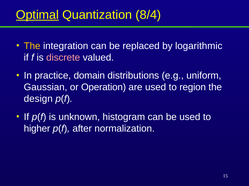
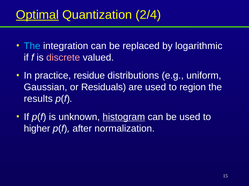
8/4: 8/4 -> 2/4 (148, 15)
The colour: yellow -> light blue (32, 46)
domain: domain -> residue (89, 76)
Operation: Operation -> Residuals (104, 88)
design: design -> results (38, 99)
histogram underline: none -> present (124, 117)
